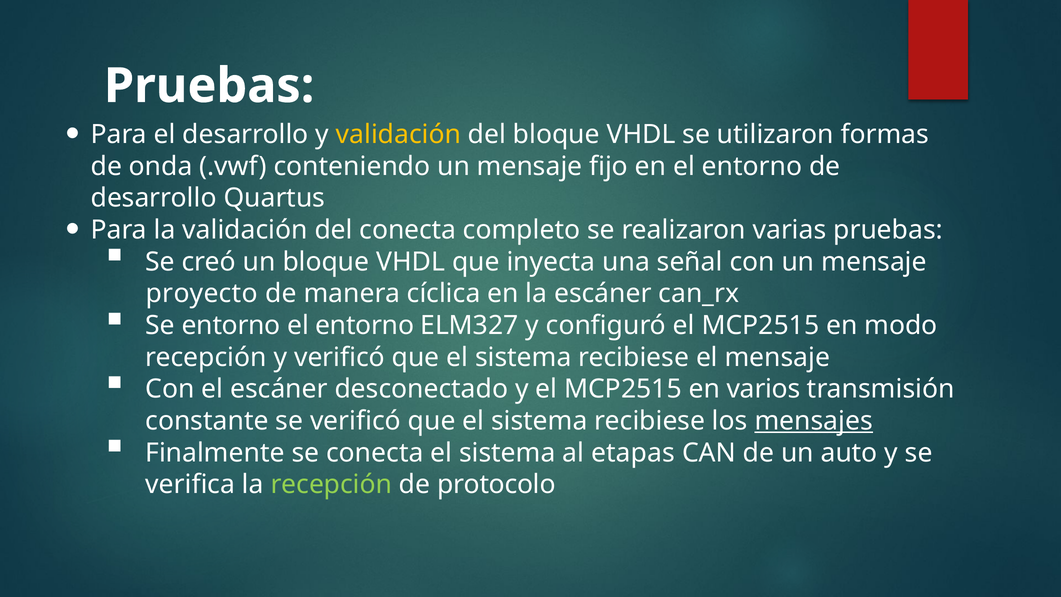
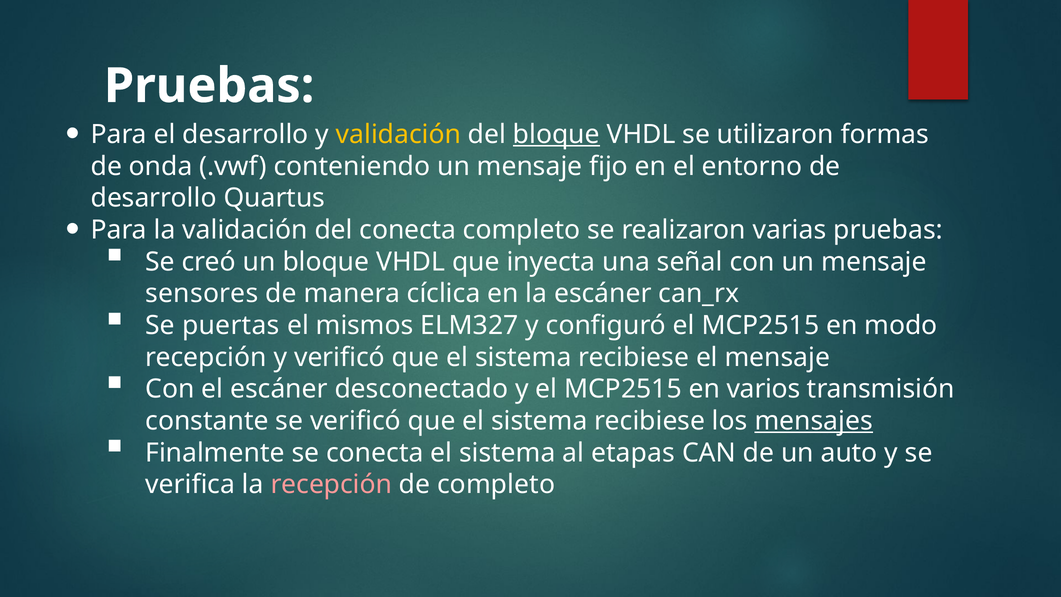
bloque underline: none -> present (556, 134)
proyecto: proyecto -> sensores (202, 294)
Se entorno: entorno -> puertas (231, 325)
entorno: entorno -> mismos (365, 325)
recepción colour: light green -> pink (331, 485)
de protocolo: protocolo -> completo (496, 485)
